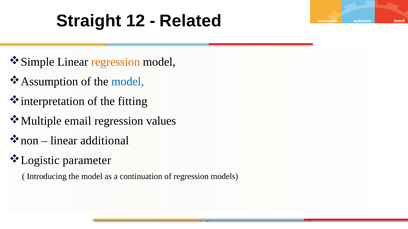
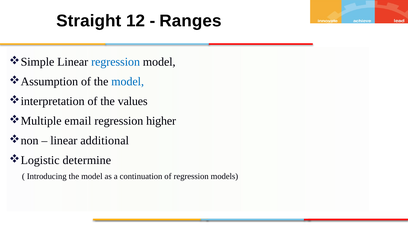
Related: Related -> Ranges (190, 21)
regression colour: orange -> blue (116, 62)
fitting: fitting -> values (133, 101)
values: values -> higher (161, 121)
parameter: parameter -> determine (87, 161)
